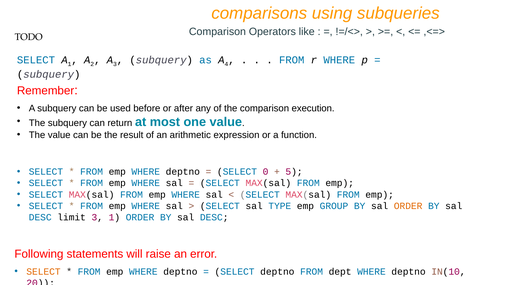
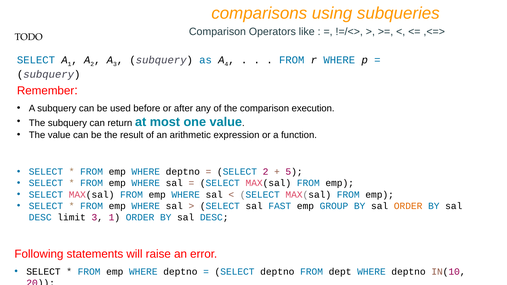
SELECT 0: 0 -> 2 (266, 172)
TYPE: TYPE -> FAST (280, 206)
SELECT colour: orange -> black (43, 272)
